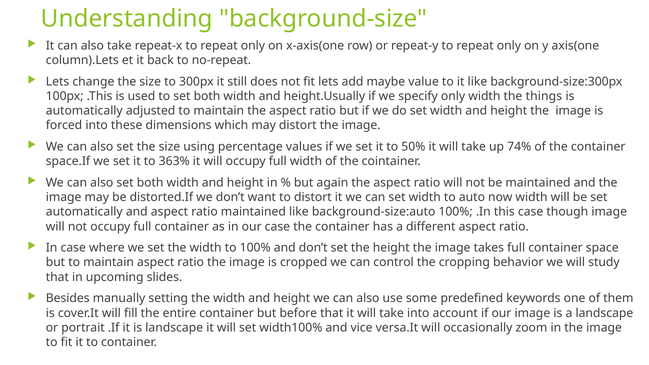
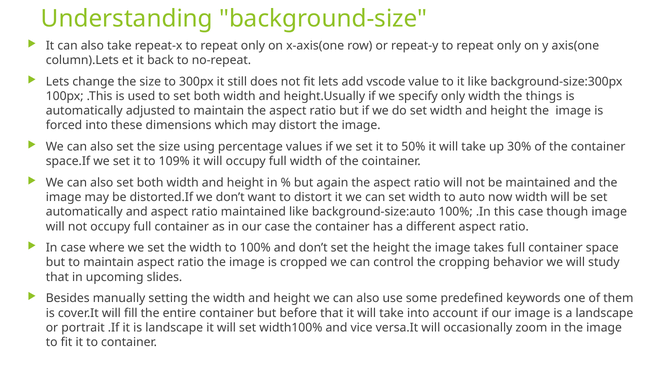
maybe: maybe -> vscode (386, 82)
74%: 74% -> 30% (519, 147)
363%: 363% -> 109% (174, 161)
